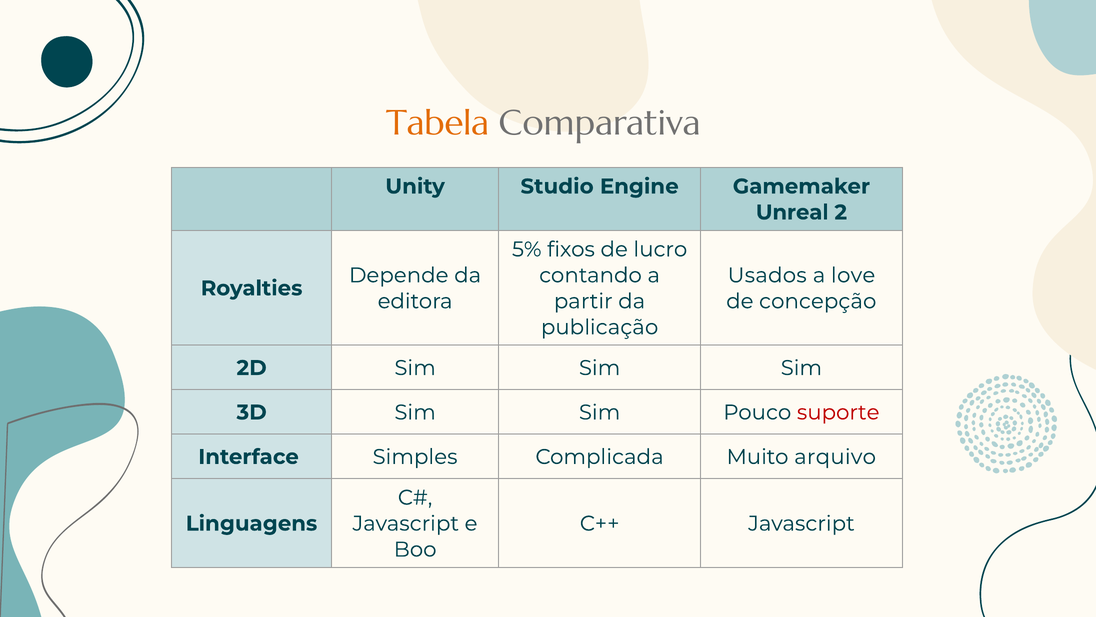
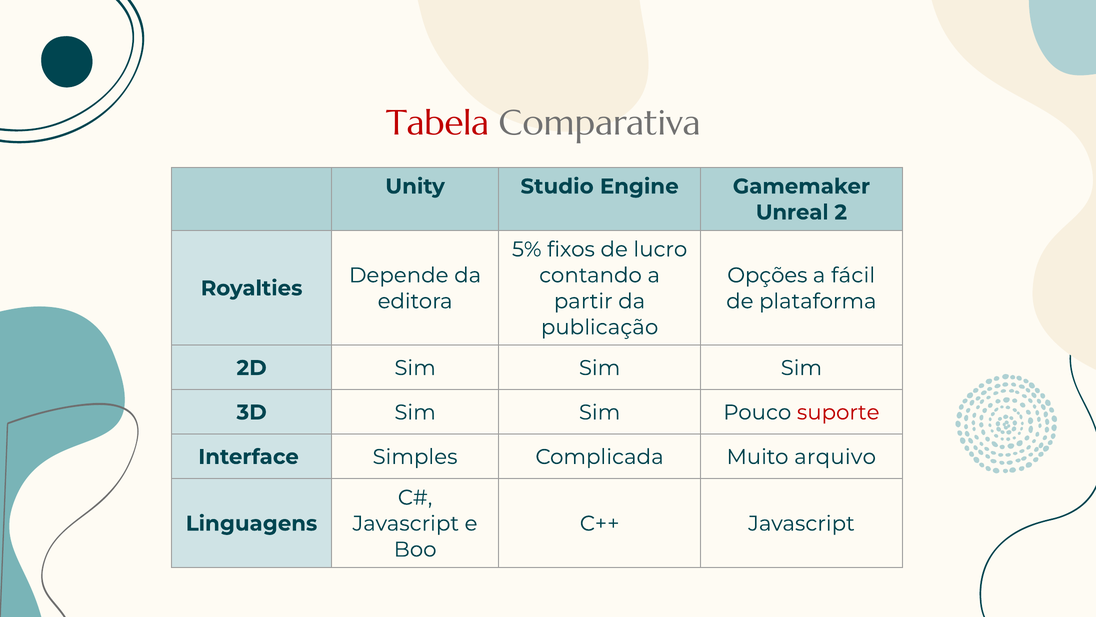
Tabela colour: orange -> red (438, 123)
Usados: Usados -> Opções (767, 275)
love: love -> fácil (853, 275)
concepção: concepção -> plataforma (818, 301)
